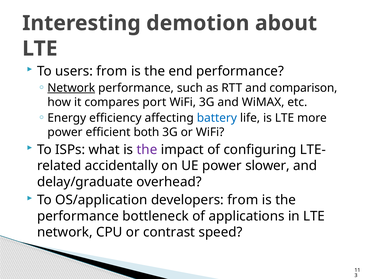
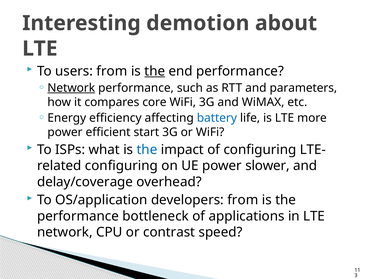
the underline: none -> present (155, 71)
comparison: comparison -> parameters (303, 88)
port: port -> core (154, 102)
both: both -> start (146, 132)
the colour: purple -> blue (147, 149)
accidentally: accidentally -> configuring (121, 165)
delay/graduate: delay/graduate -> delay/coverage (85, 181)
